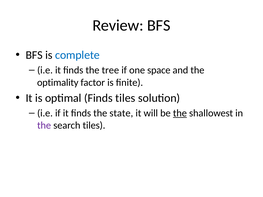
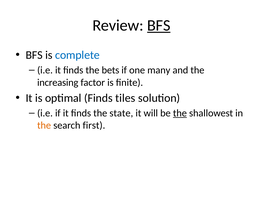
BFS underline: none -> present (159, 25)
tree: tree -> bets (110, 70)
space: space -> many (159, 70)
optimality: optimality -> increasing (58, 83)
the colour: purple -> orange (44, 126)
search tiles: tiles -> first (94, 126)
